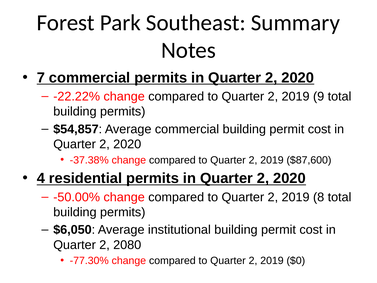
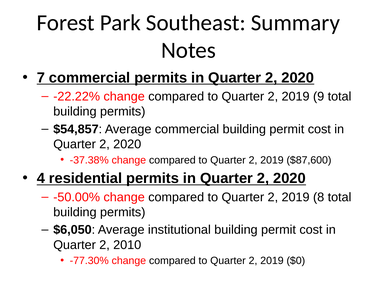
2080: 2080 -> 2010 (127, 245)
